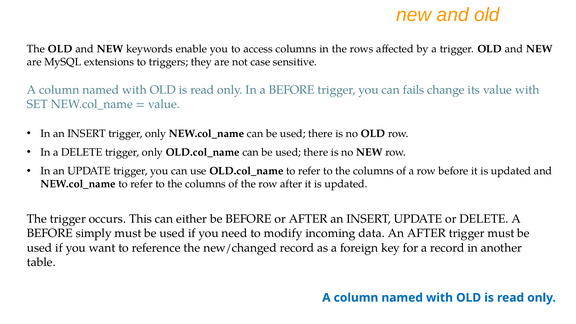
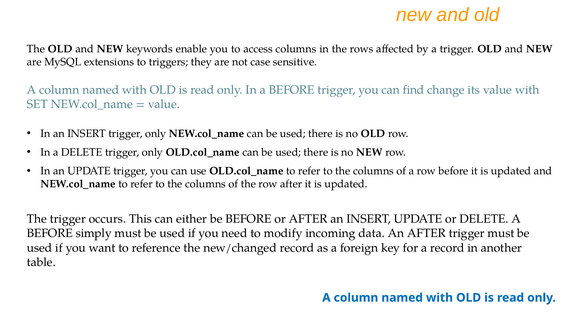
fails: fails -> find (414, 90)
